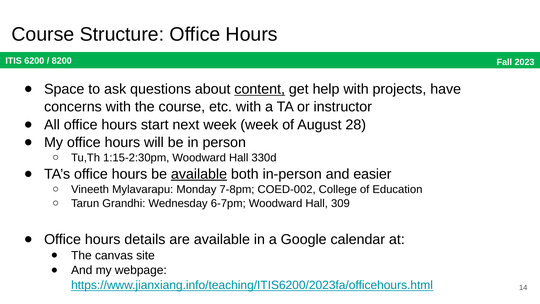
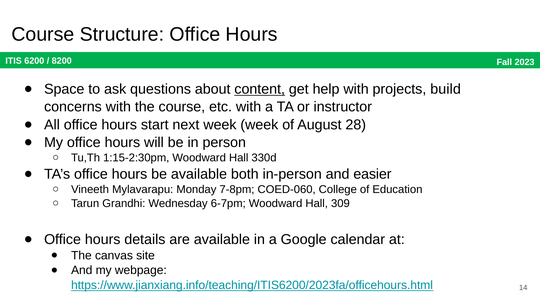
have: have -> build (446, 89)
available underline: present -> none (199, 174)
COED-002: COED-002 -> COED-060 (287, 189)
